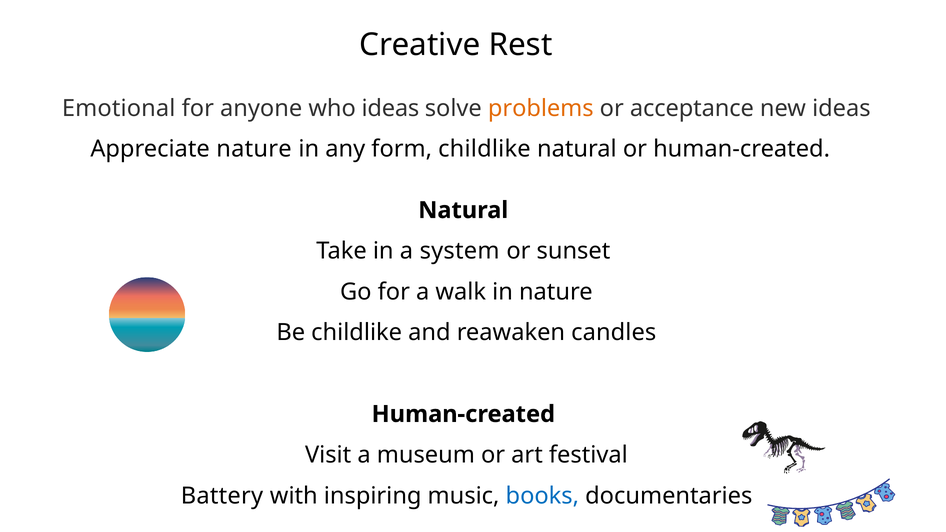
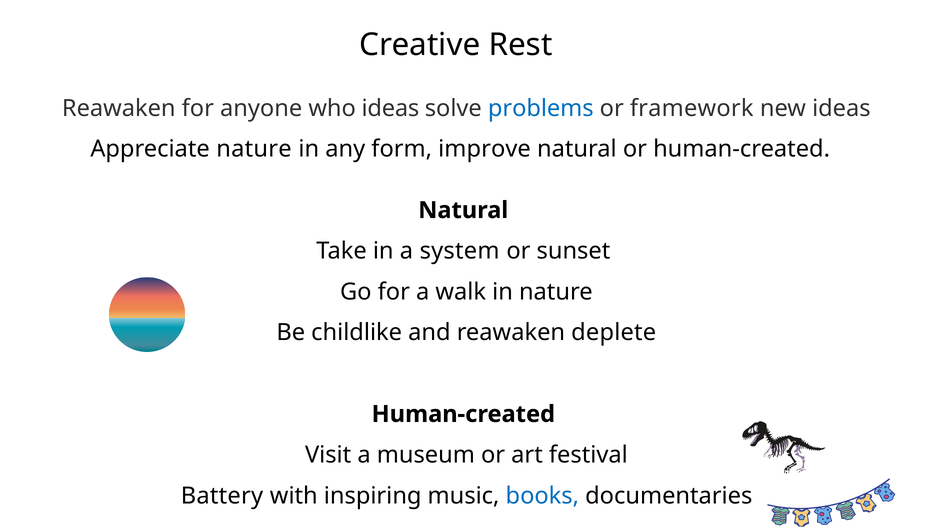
Emotional: Emotional -> Reawaken (119, 108)
problems colour: orange -> blue (541, 108)
acceptance: acceptance -> framework (692, 108)
form childlike: childlike -> improve (484, 149)
candles: candles -> deplete (614, 333)
